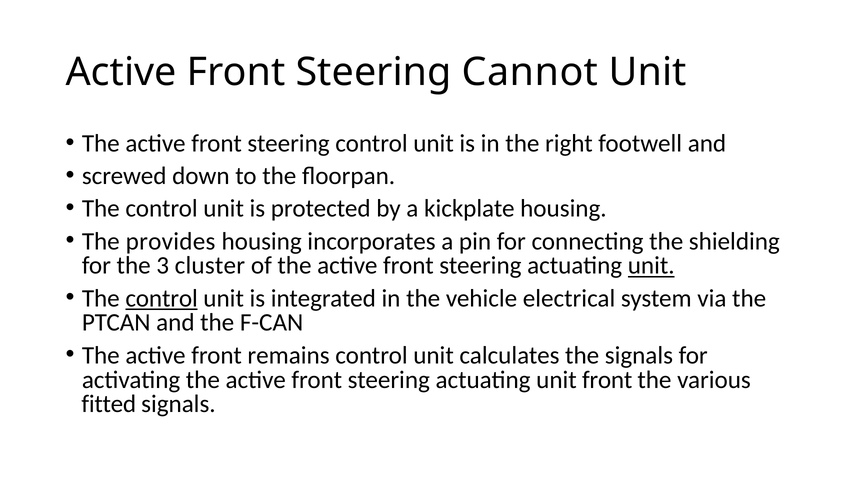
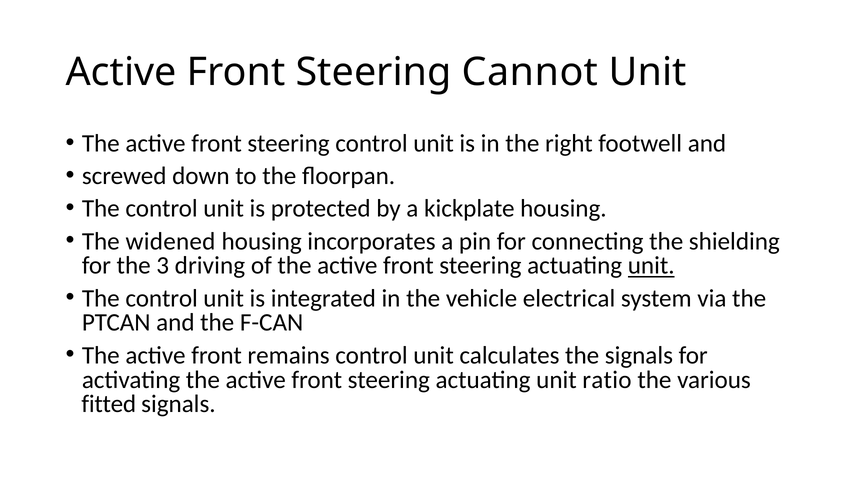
provides: provides -> widened (171, 241)
cluster: cluster -> driving (210, 266)
control underline: present -> none (162, 298)
unit front: front -> ratio (607, 380)
